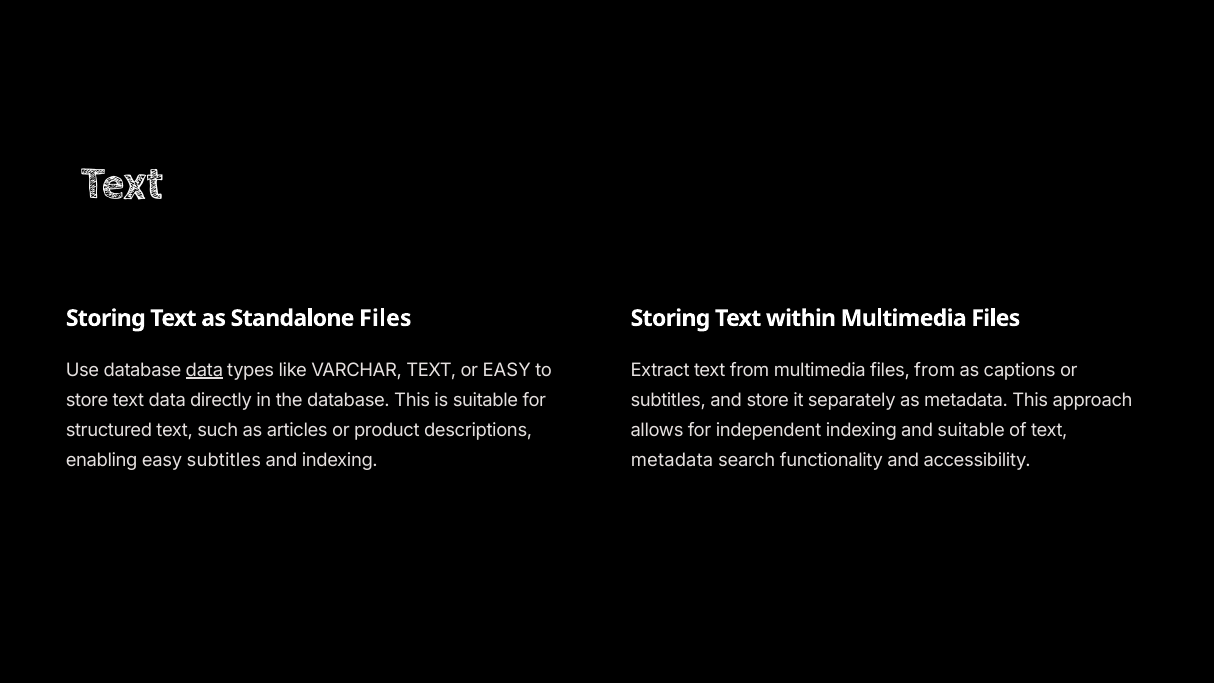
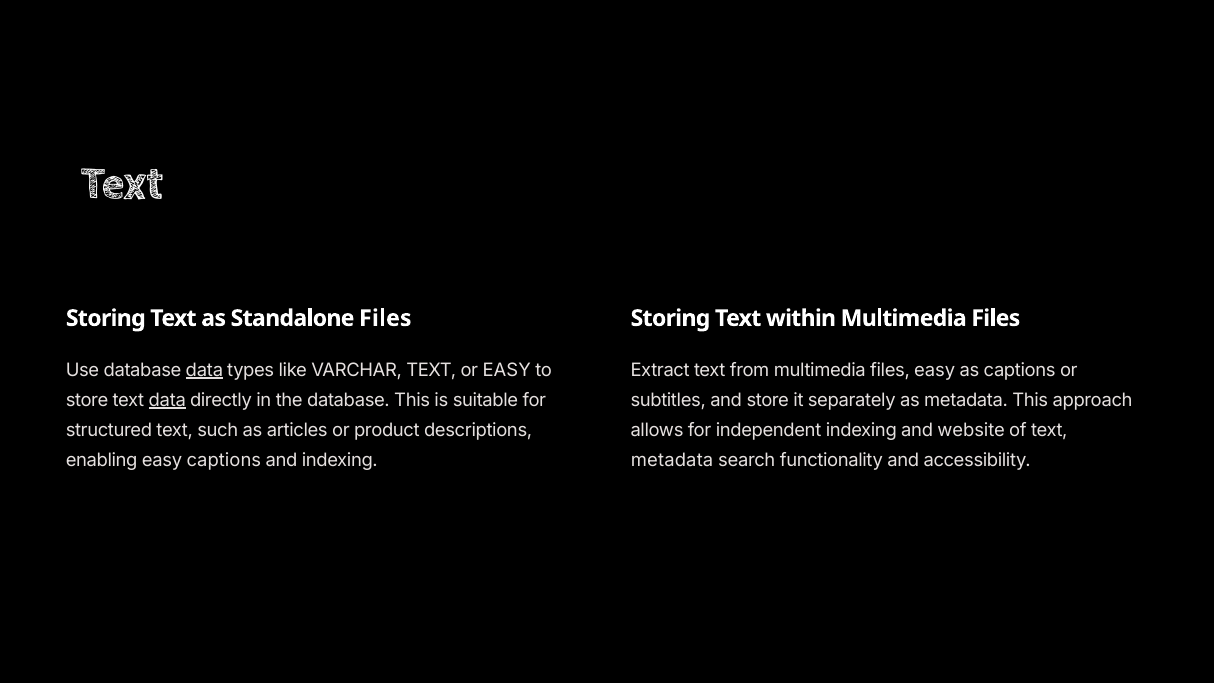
files from: from -> easy (935, 370)
data underline: none -> present (167, 400)
and suitable: suitable -> website (971, 430)
easy subtitles: subtitles -> captions (224, 460)
